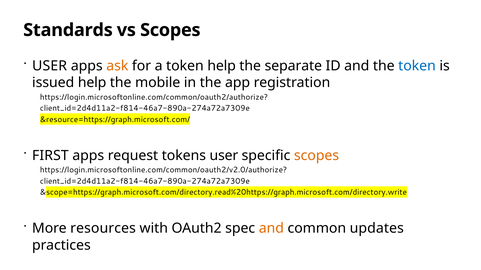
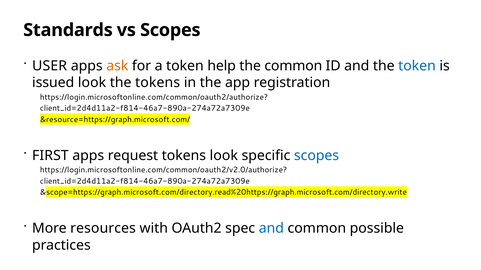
the separate: separate -> common (293, 66)
issued help: help -> look (92, 83)
the mobile: mobile -> tokens (158, 83)
tokens user: user -> look (224, 156)
scopes colour: orange -> blue (317, 156)
and colour: orange -> blue (271, 229)
updates: updates -> possible (377, 229)
